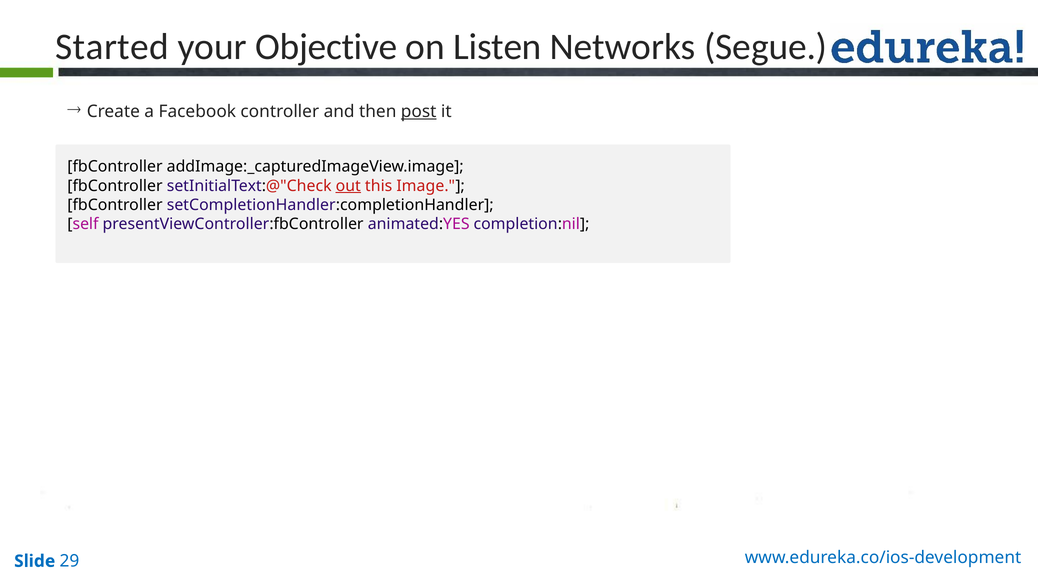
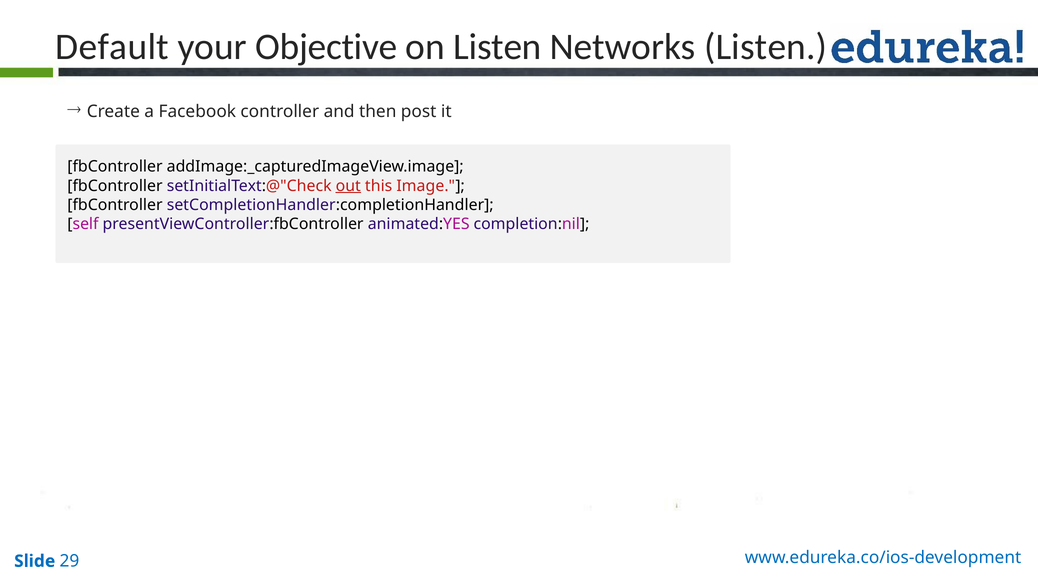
Started: Started -> Default (112, 47)
Networks Segue: Segue -> Listen (766, 47)
post underline: present -> none (419, 112)
